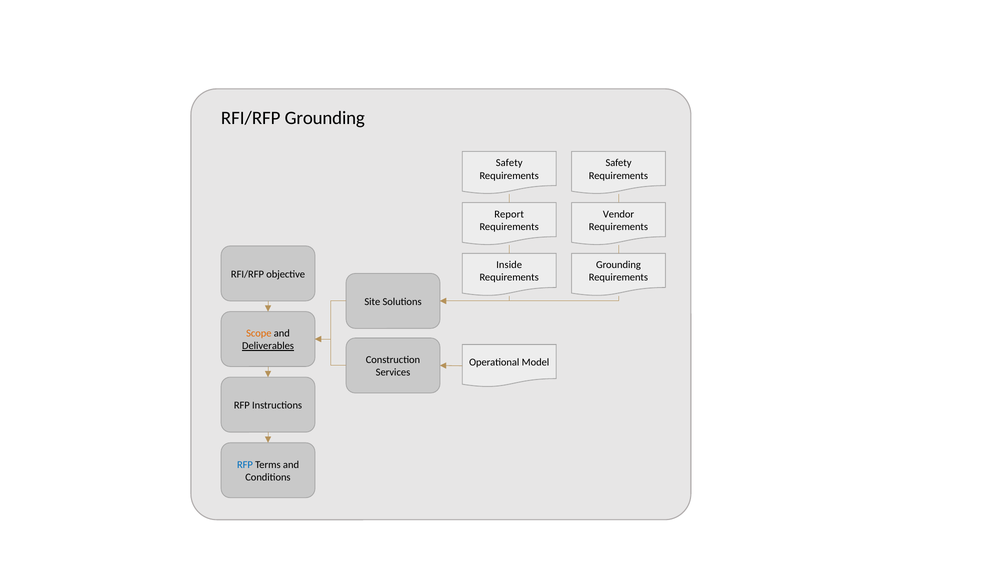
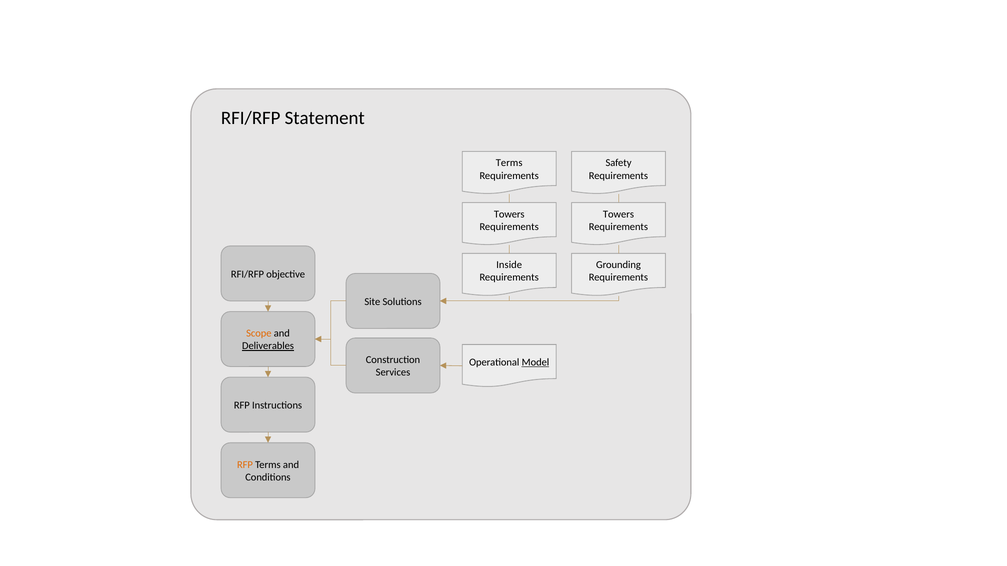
RFI/RFP Grounding: Grounding -> Statement (325, 118)
Safety: Safety -> Terms (509, 163)
Report: Report -> Towers (509, 214)
Vendor: Vendor -> Towers (618, 214)
Model underline: none -> present (535, 363)
RFP colour: blue -> orange (245, 465)
